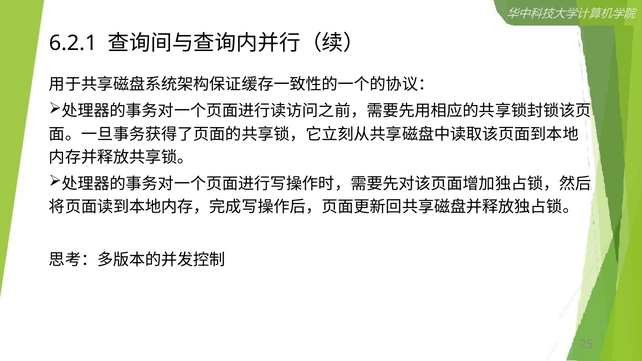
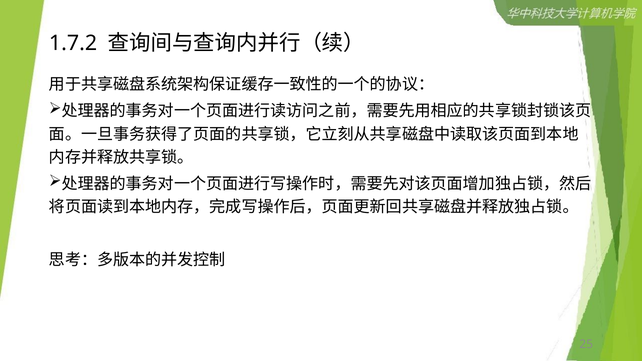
6.2.1: 6.2.1 -> 1.7.2 (73, 43)
